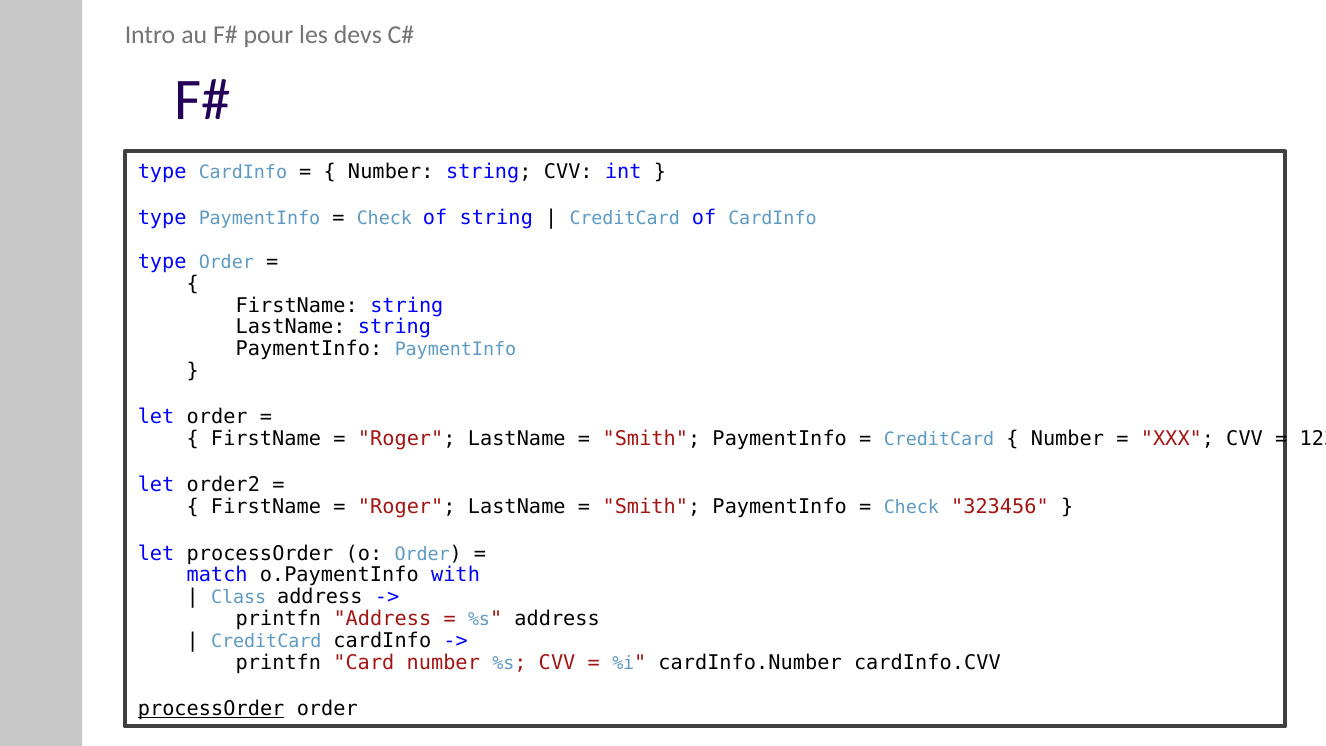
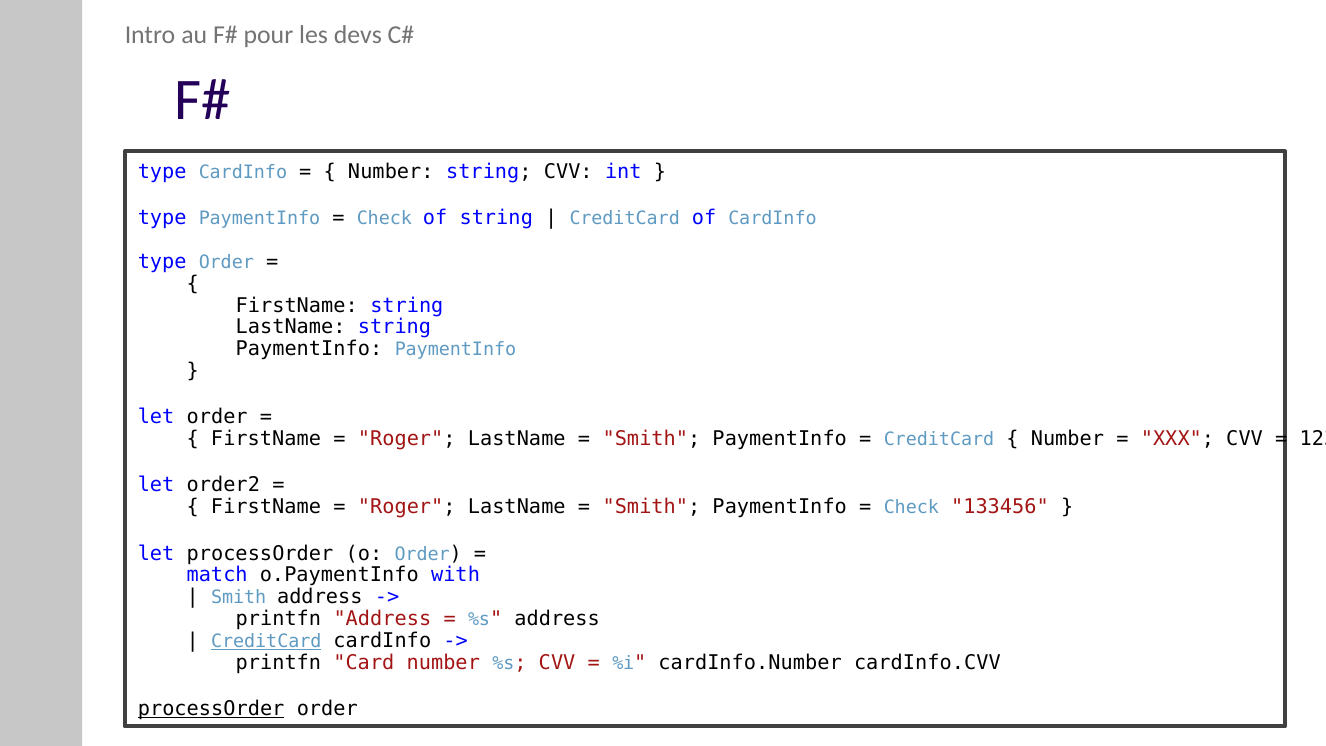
323456: 323456 -> 133456 (1000, 507)
Class: Class -> Smith (239, 598)
CreditCard underline: none -> present (266, 641)
